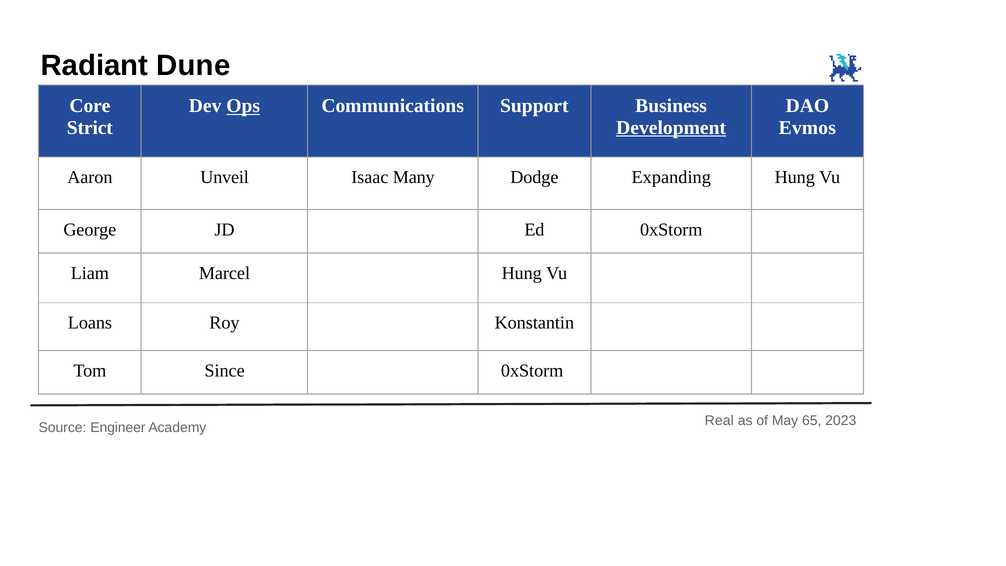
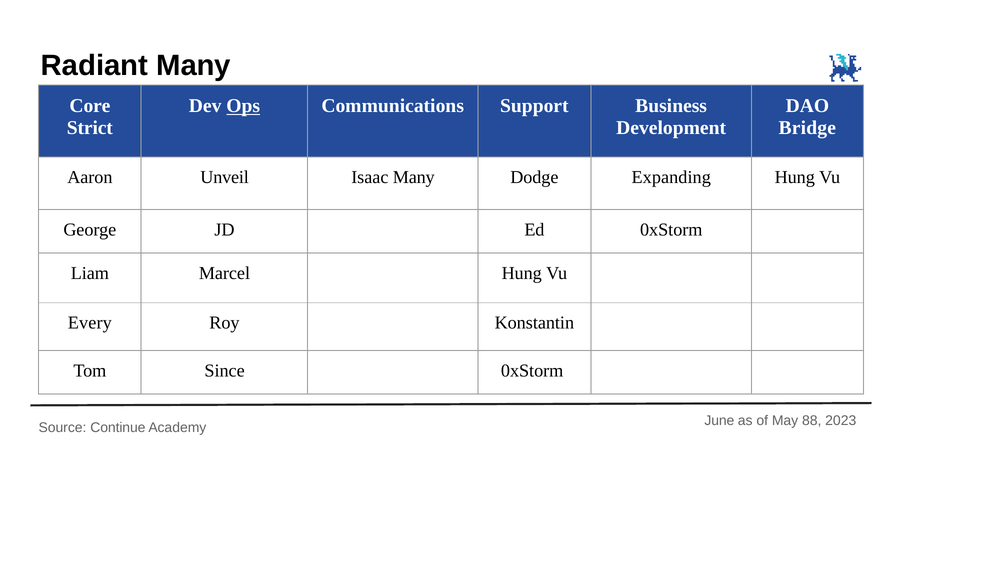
Radiant Dune: Dune -> Many (194, 66)
Development underline: present -> none (671, 128)
Evmos: Evmos -> Bridge (807, 128)
Loans: Loans -> Every (90, 323)
Engineer: Engineer -> Continue (118, 428)
Real: Real -> June (719, 421)
65: 65 -> 88 (812, 421)
